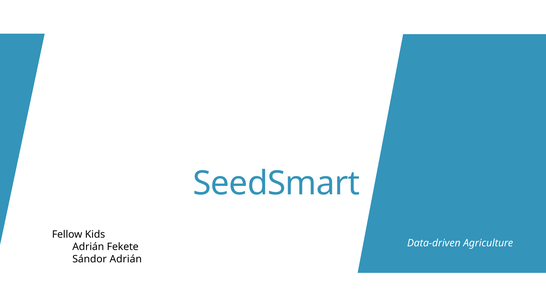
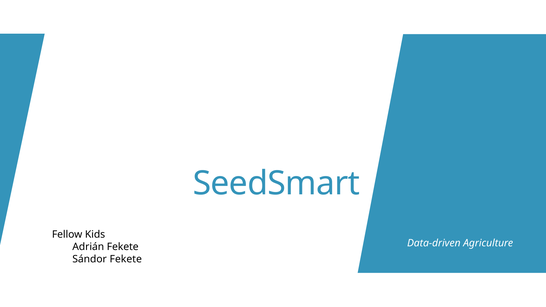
Sándor Adrián: Adrián -> Fekete (126, 259)
